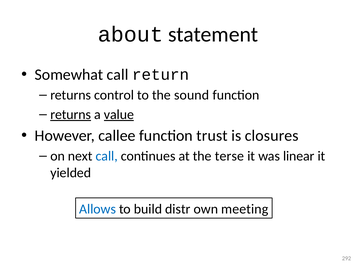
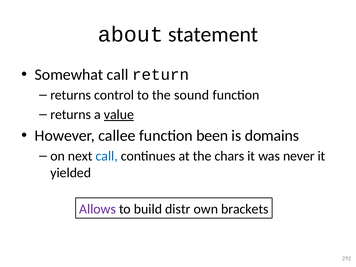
returns underline: present -> none (71, 115)
trust: trust -> been (212, 136)
closures: closures -> domains (272, 136)
terse: terse -> chars (230, 156)
linear: linear -> never (299, 156)
Allows colour: blue -> purple (98, 209)
meeting: meeting -> brackets (245, 209)
